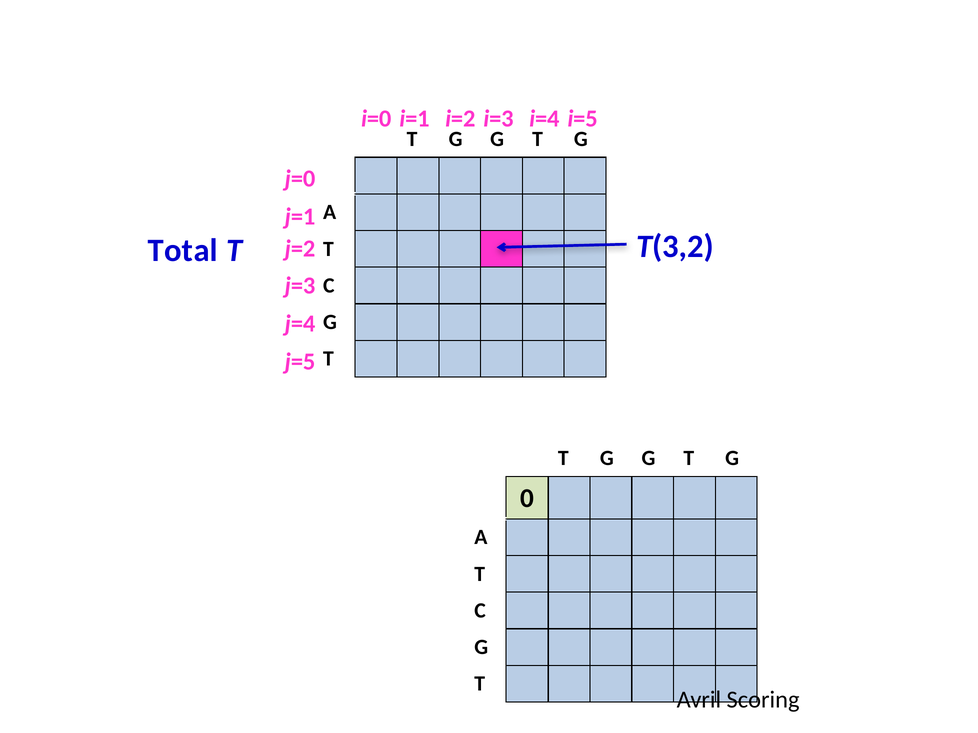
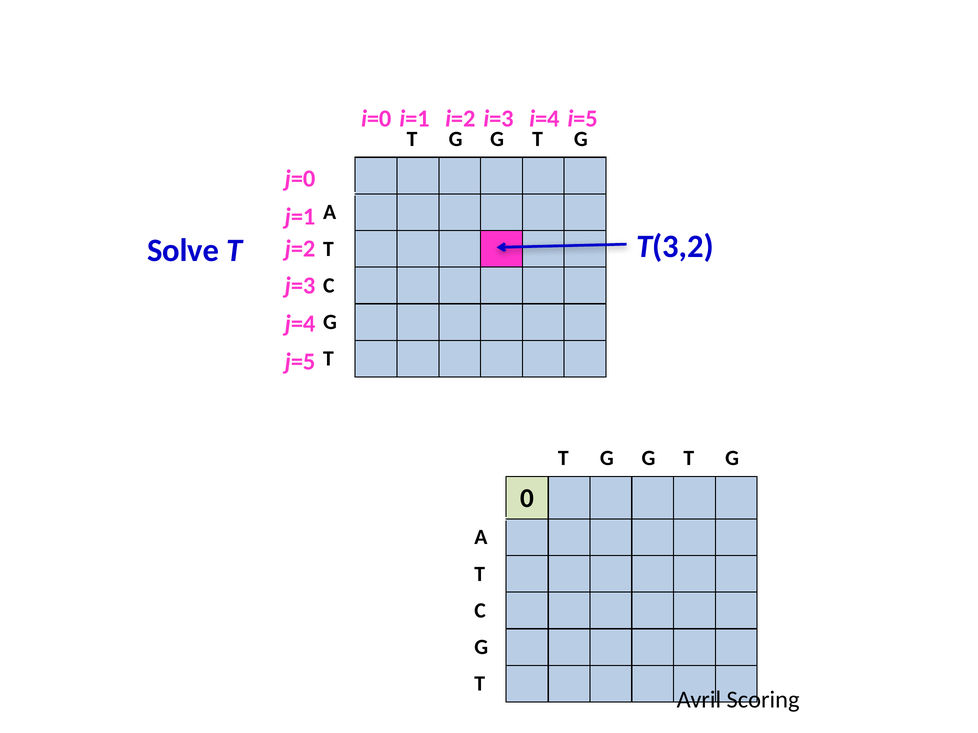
Total: Total -> Solve (183, 251)
